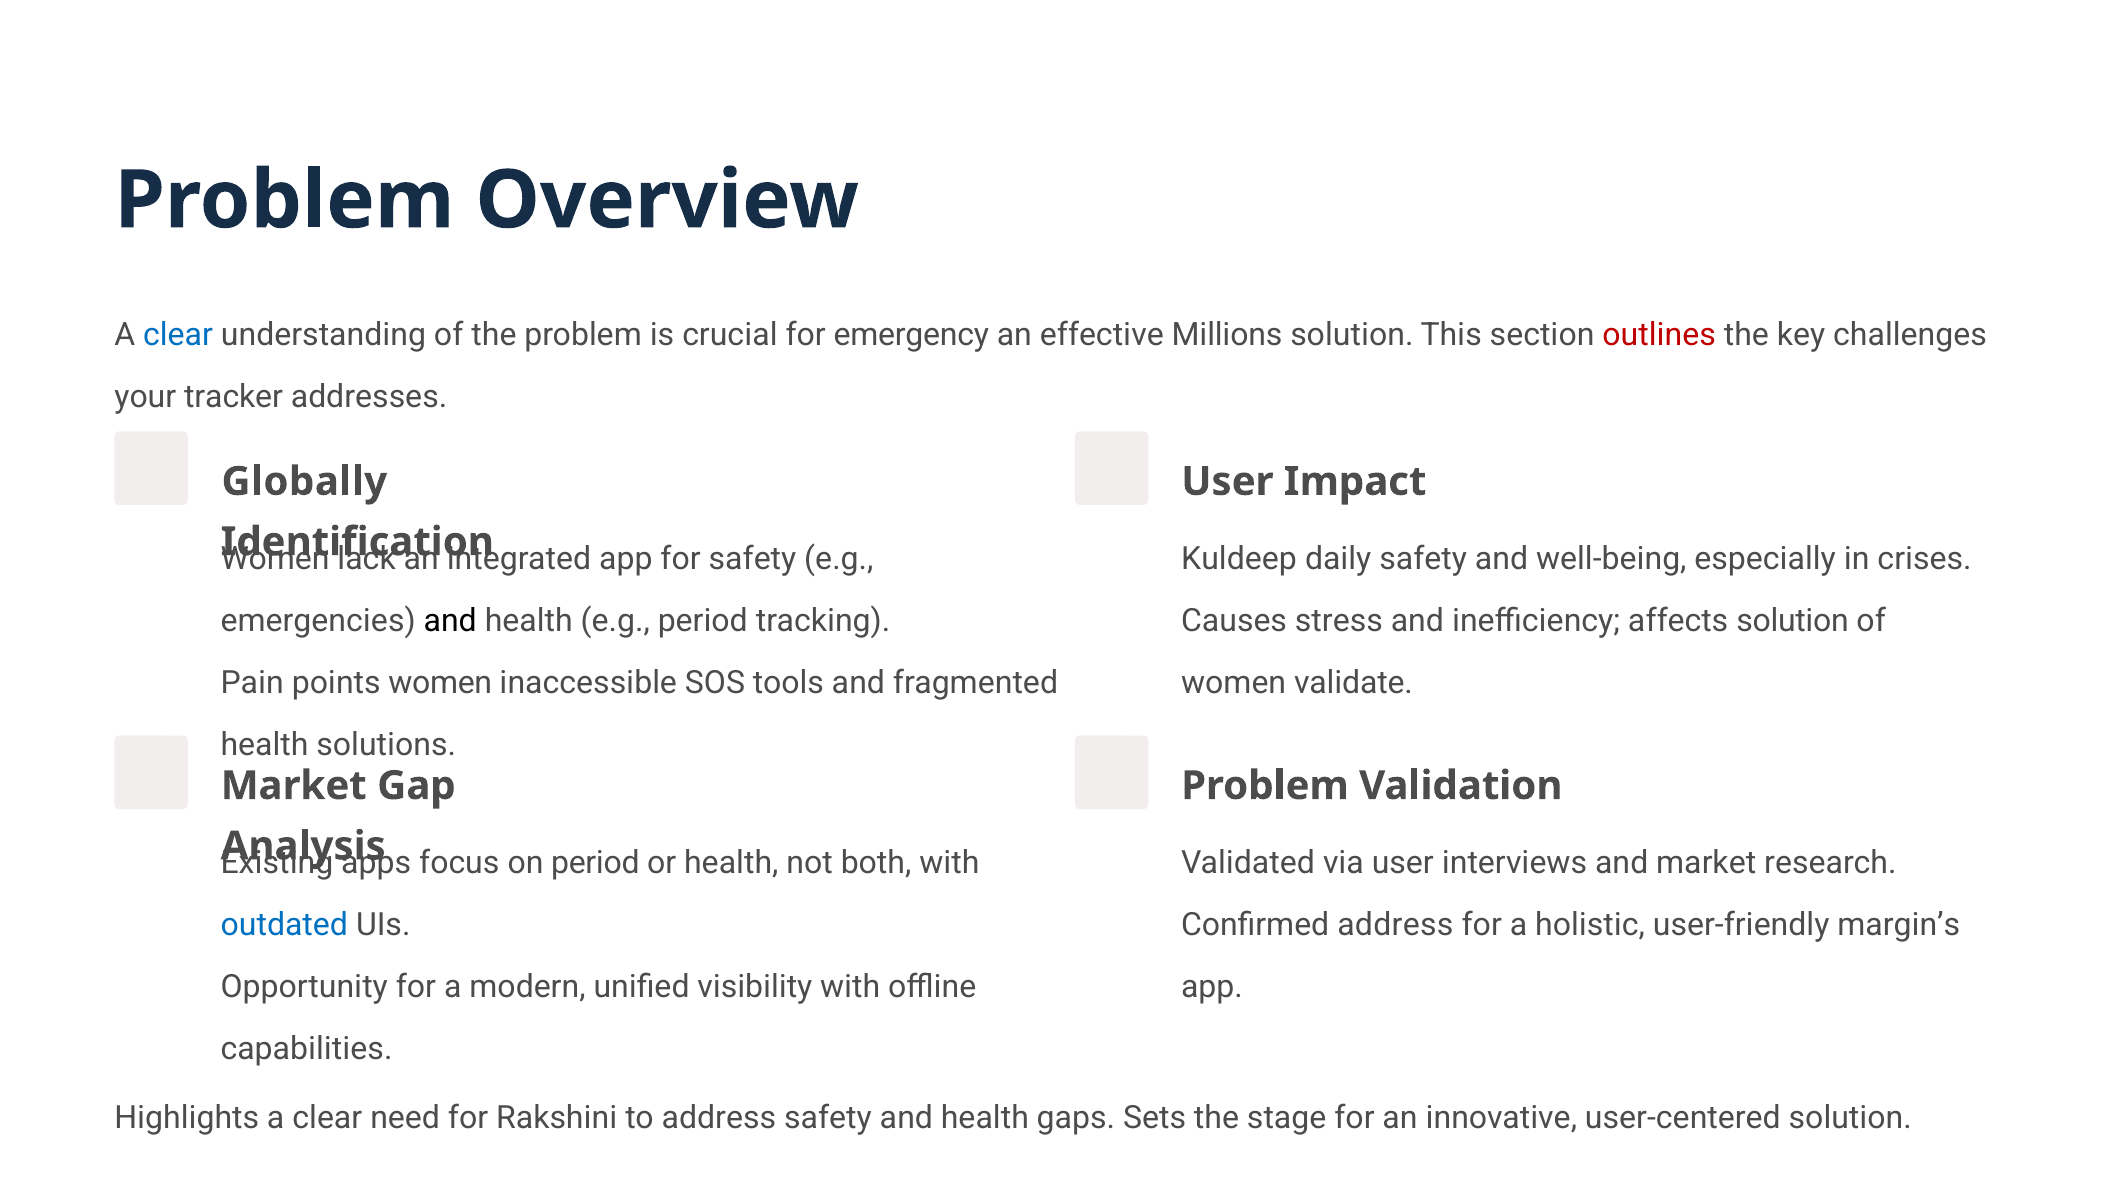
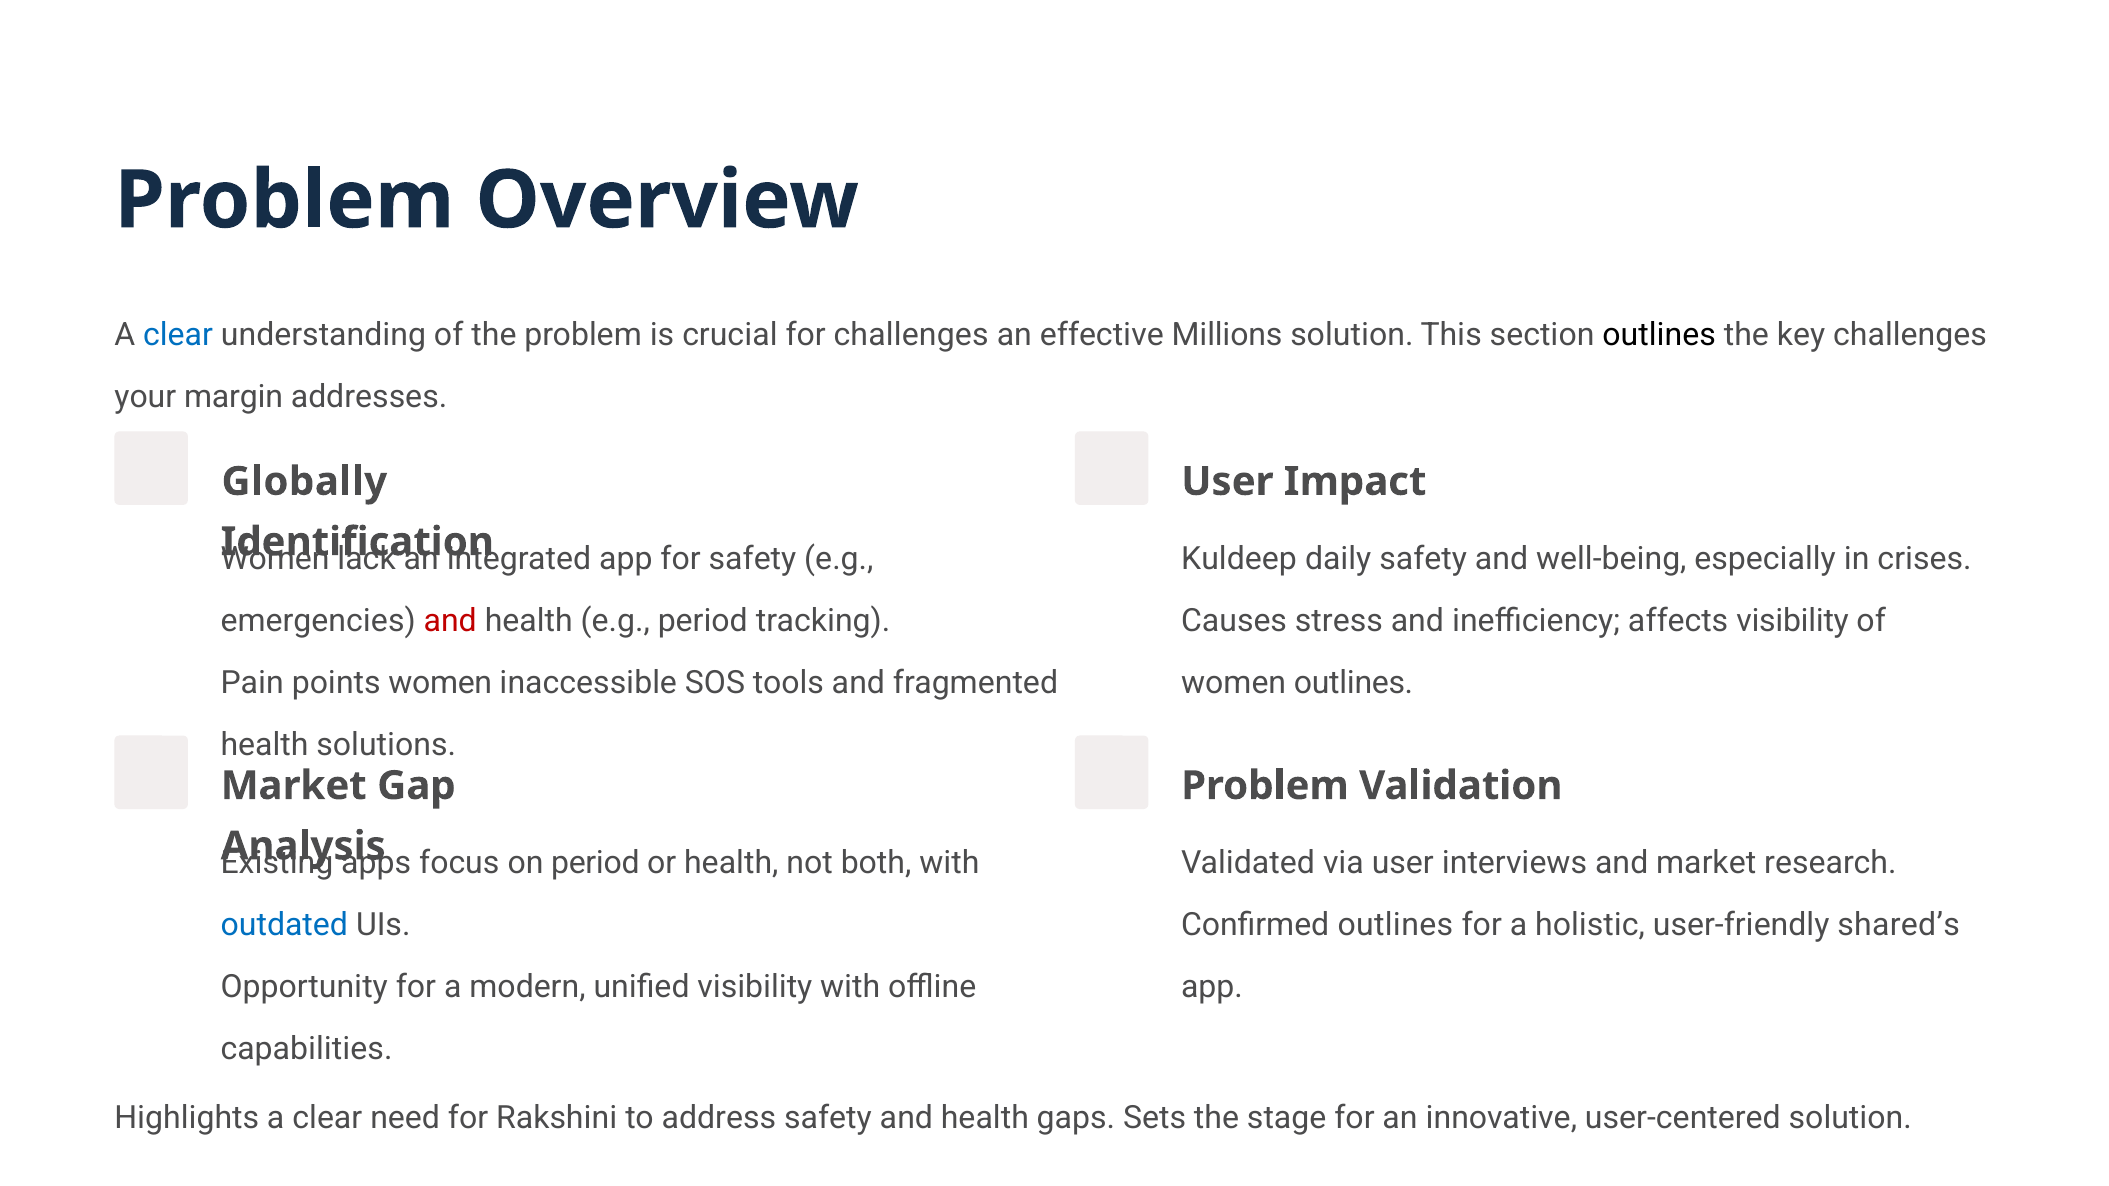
for emergency: emergency -> challenges (911, 335)
outlines colour: red -> black (1659, 335)
tracker: tracker -> margin (234, 397)
and colour: black -> red (450, 621)
affects solution: solution -> visibility (1793, 621)
women validate: validate -> outlines (1354, 683)
Confirmed address: address -> outlines (1395, 925)
margin’s: margin’s -> shared’s (1899, 925)
